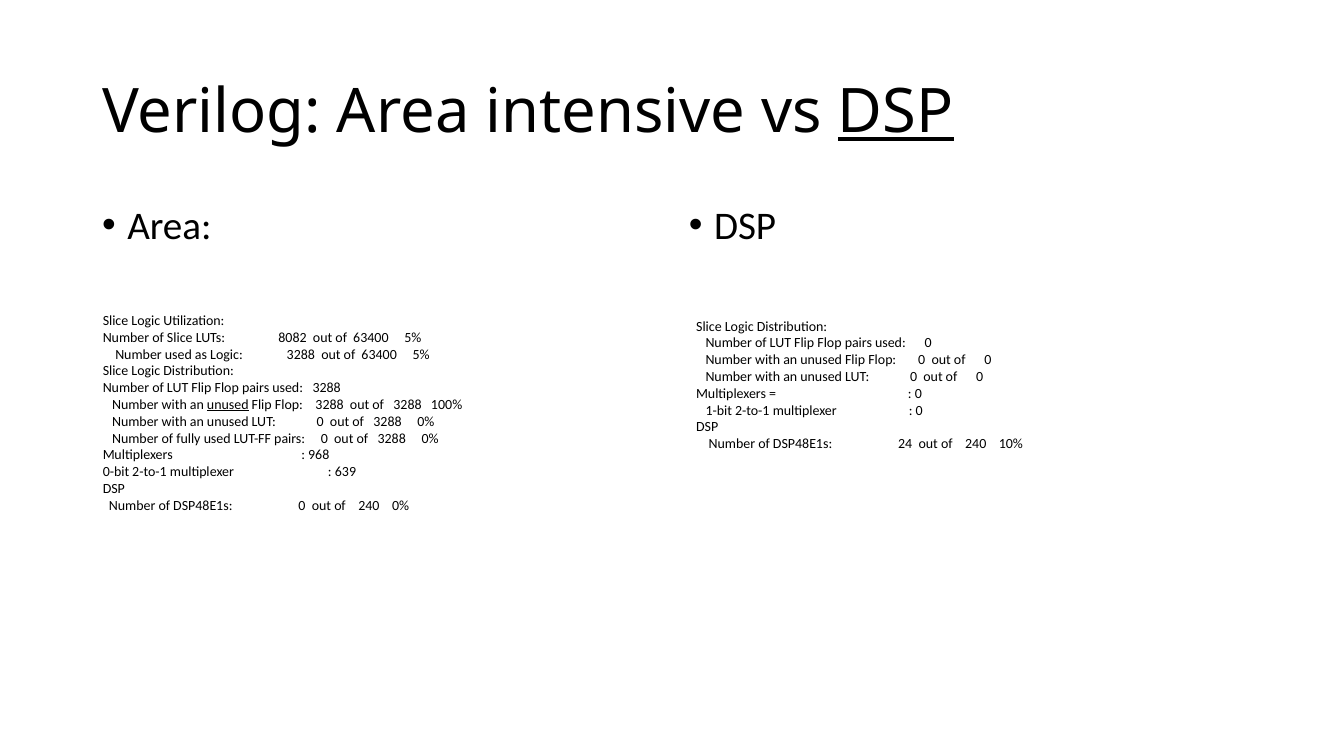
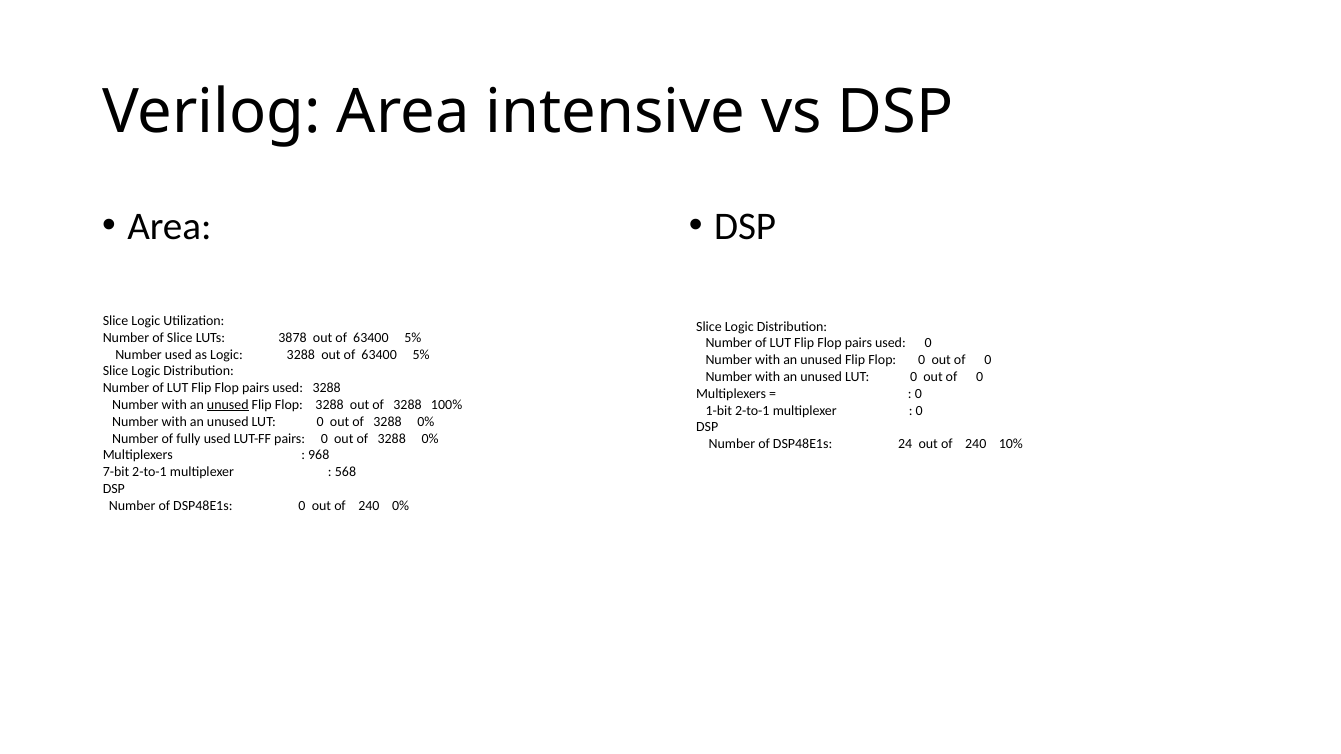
DSP underline: present -> none (896, 113)
8082: 8082 -> 3878 (293, 338)
0-bit: 0-bit -> 7-bit (116, 472)
639: 639 -> 568 (345, 472)
